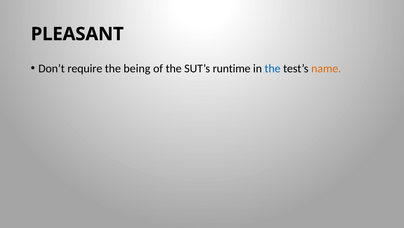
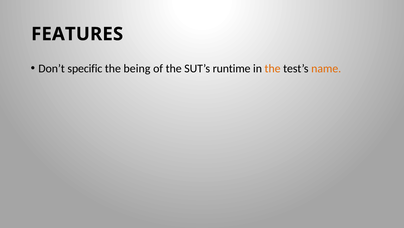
PLEASANT: PLEASANT -> FEATURES (77, 34)
require: require -> specific (85, 68)
the colour: blue -> orange (273, 68)
